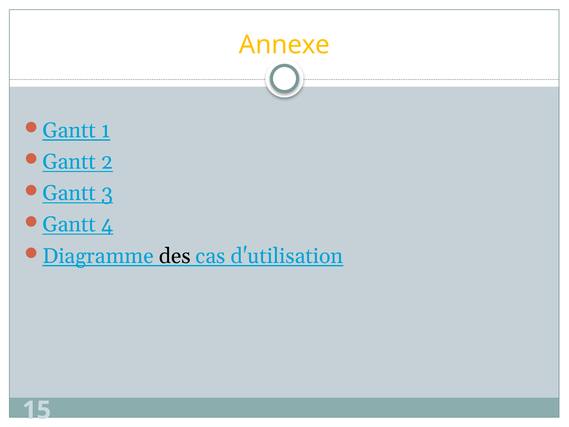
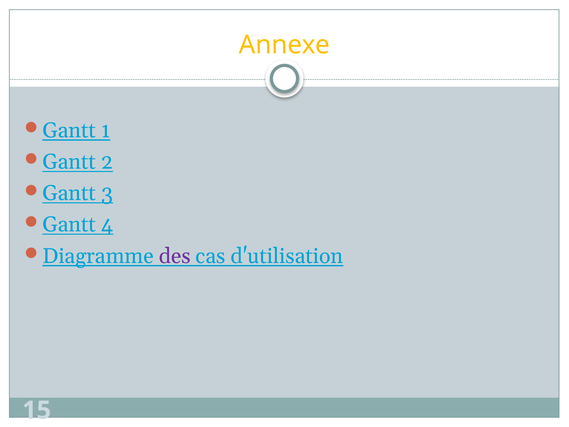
des colour: black -> purple (175, 256)
